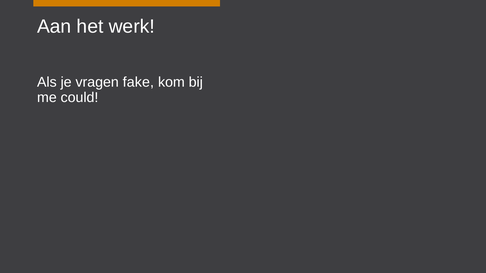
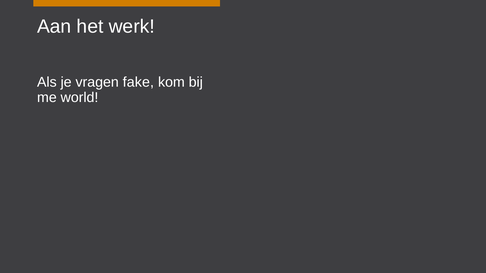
could: could -> world (79, 98)
